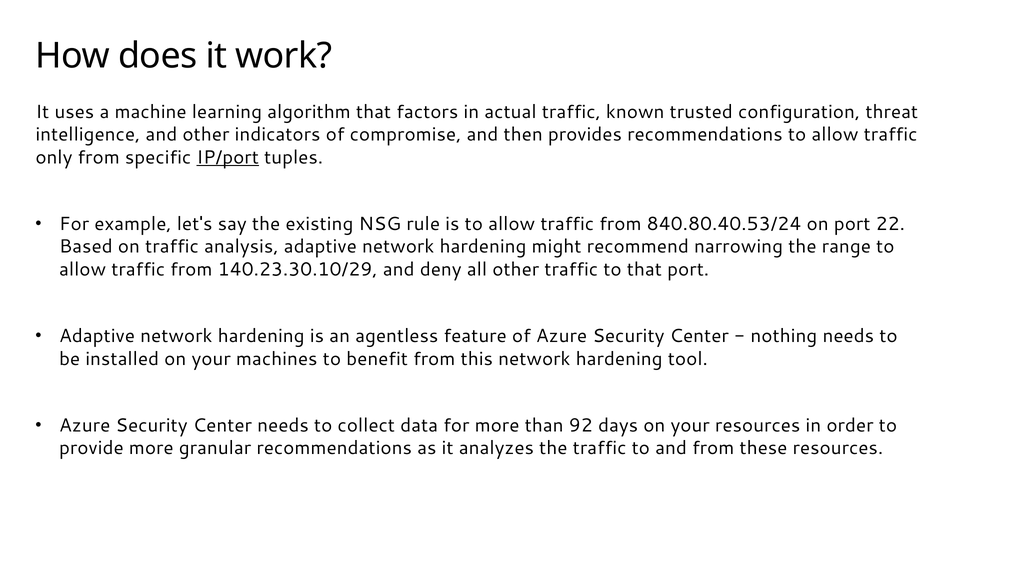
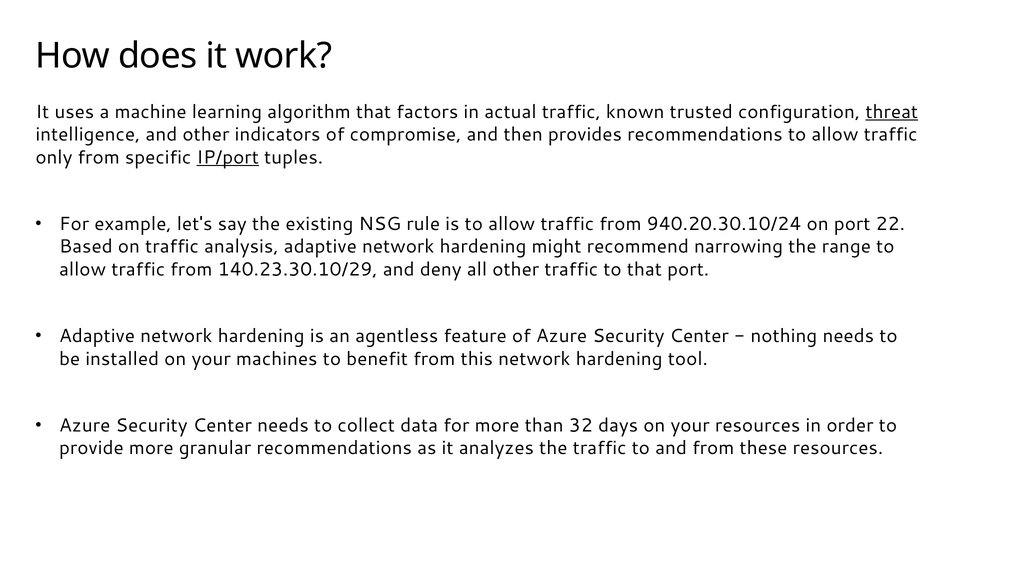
threat underline: none -> present (892, 112)
840.80.40.53/24: 840.80.40.53/24 -> 940.20.30.10/24 (724, 224)
92: 92 -> 32 (581, 425)
